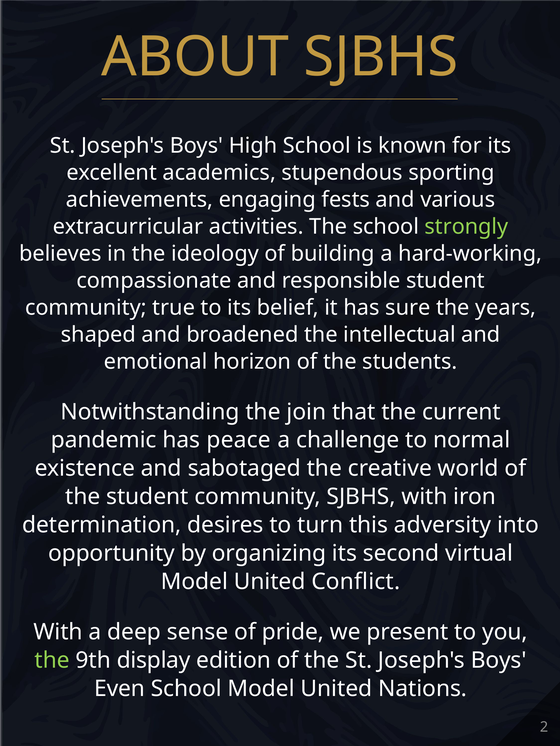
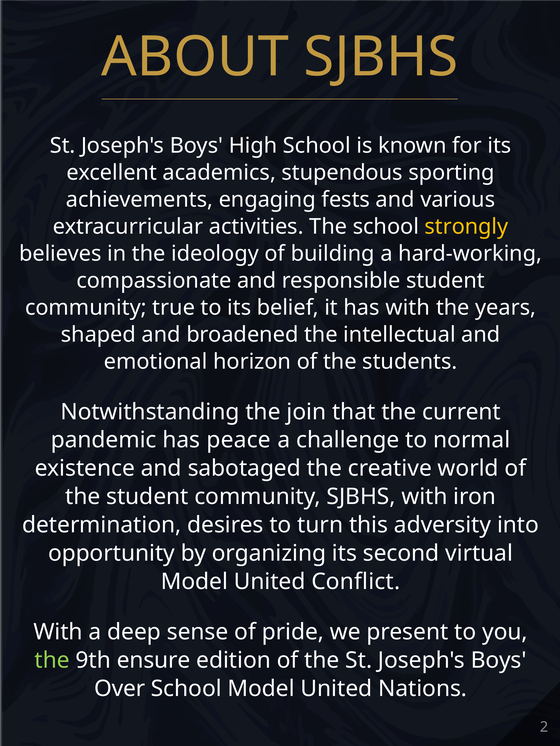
strongly colour: light green -> yellow (466, 227)
has sure: sure -> with (408, 308)
display: display -> ensure (154, 661)
Even: Even -> Over (120, 689)
